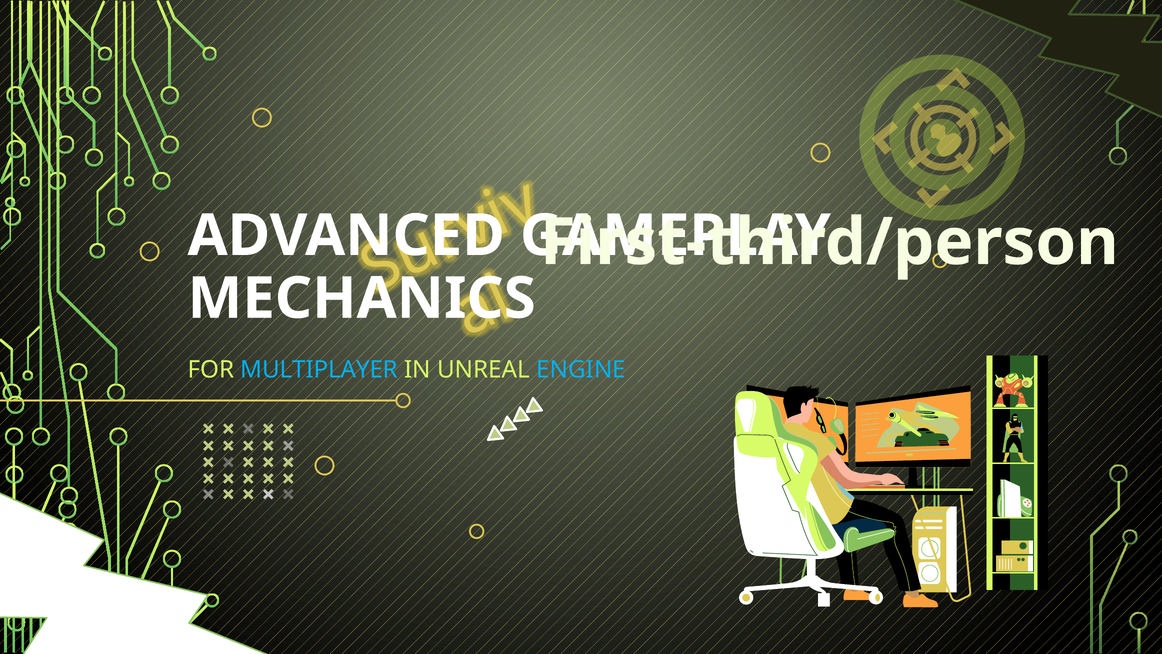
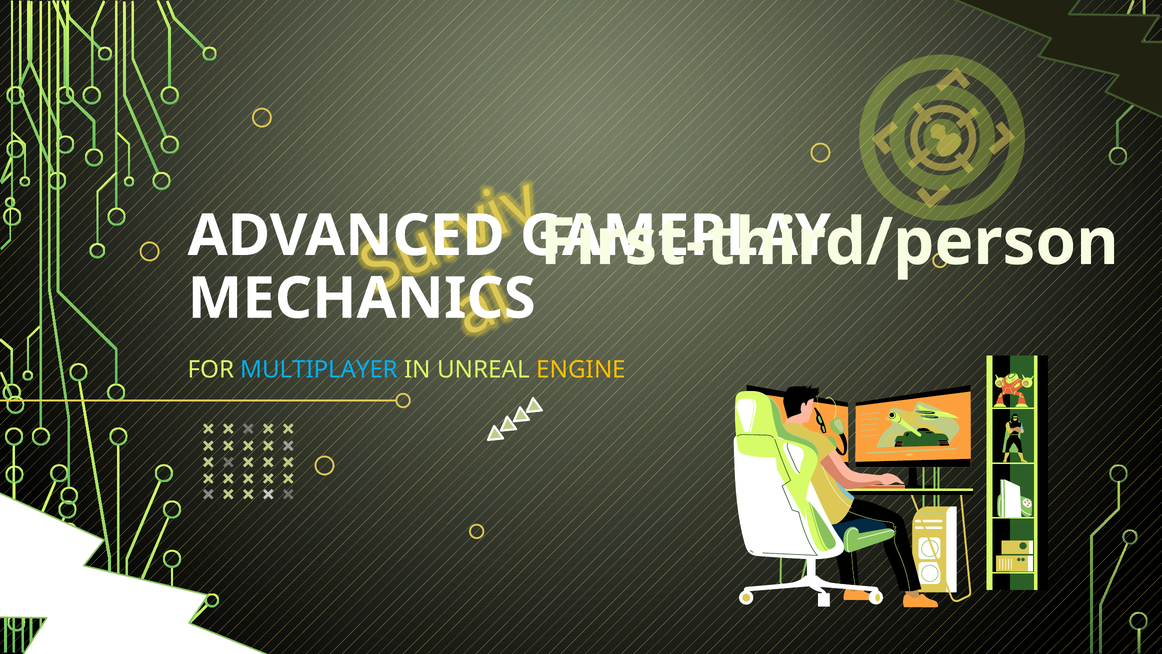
ENGINE colour: light blue -> yellow (581, 370)
